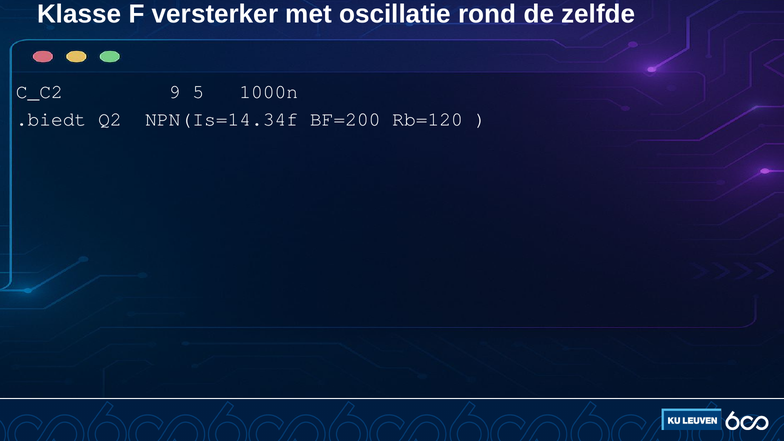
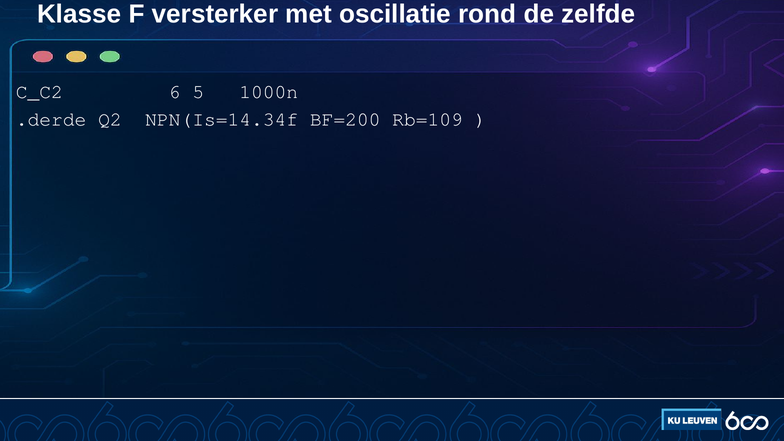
9: 9 -> 6 (175, 92)
.biedt: .biedt -> .derde (51, 119)
Rb=120: Rb=120 -> Rb=109 (428, 119)
